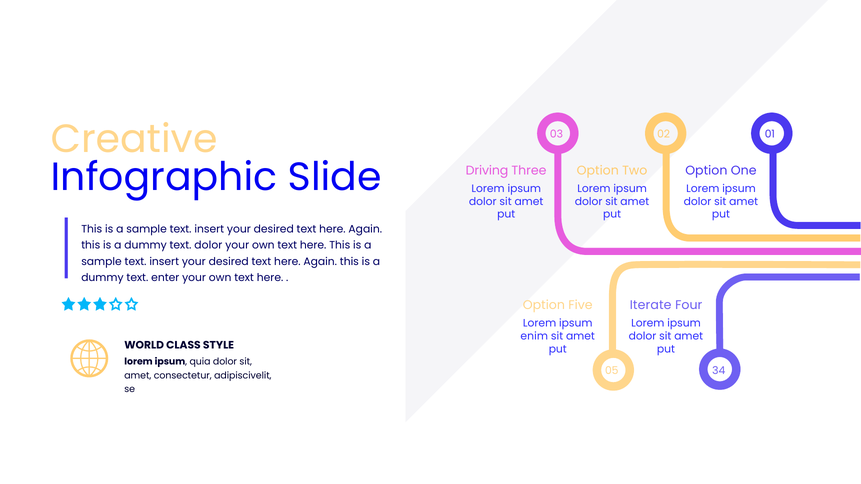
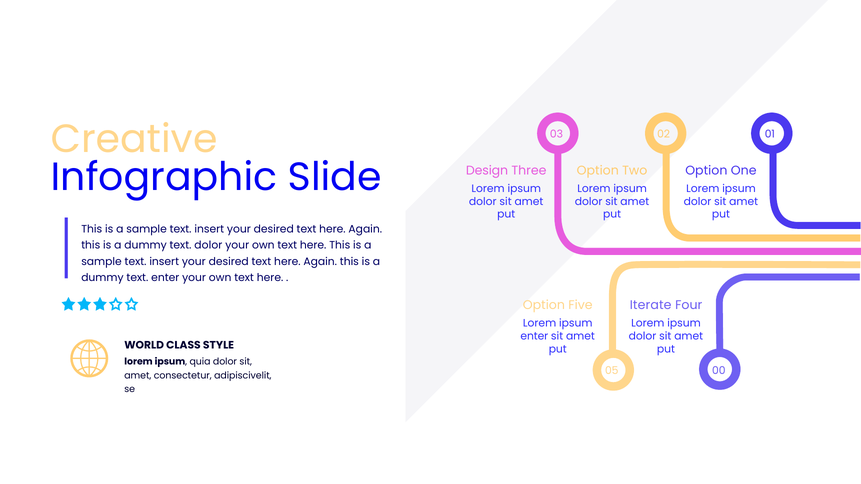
Driving: Driving -> Design (487, 171)
enim: enim -> enter (534, 336)
34: 34 -> 00 (719, 371)
